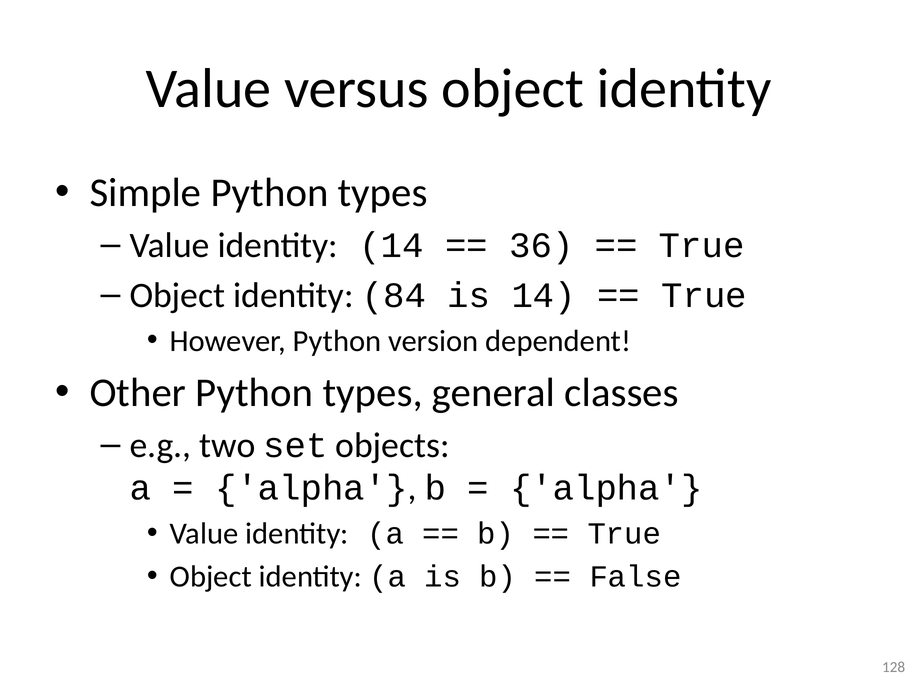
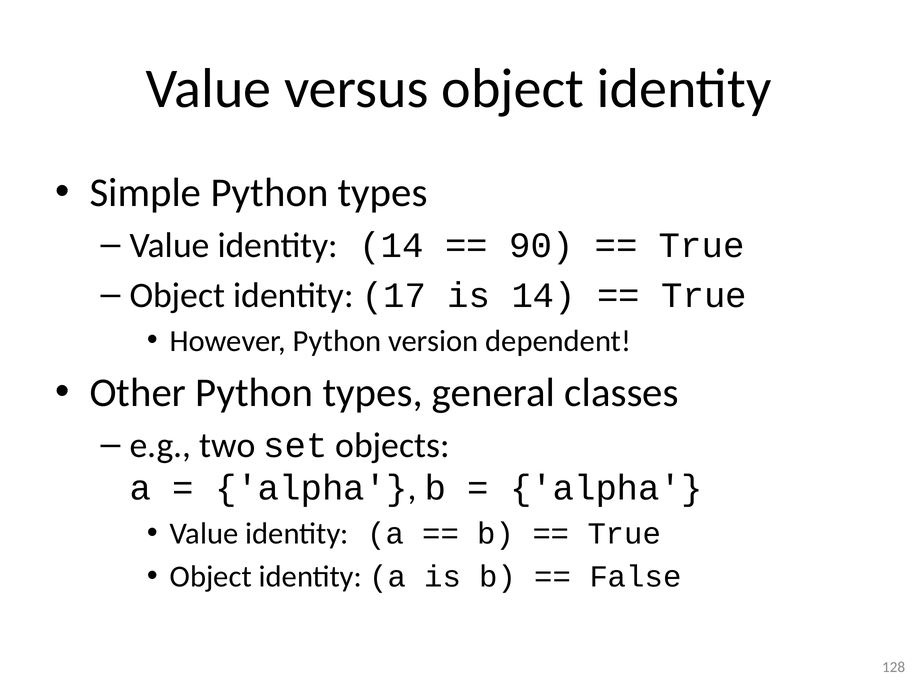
36: 36 -> 90 (541, 245)
84: 84 -> 17 (394, 295)
